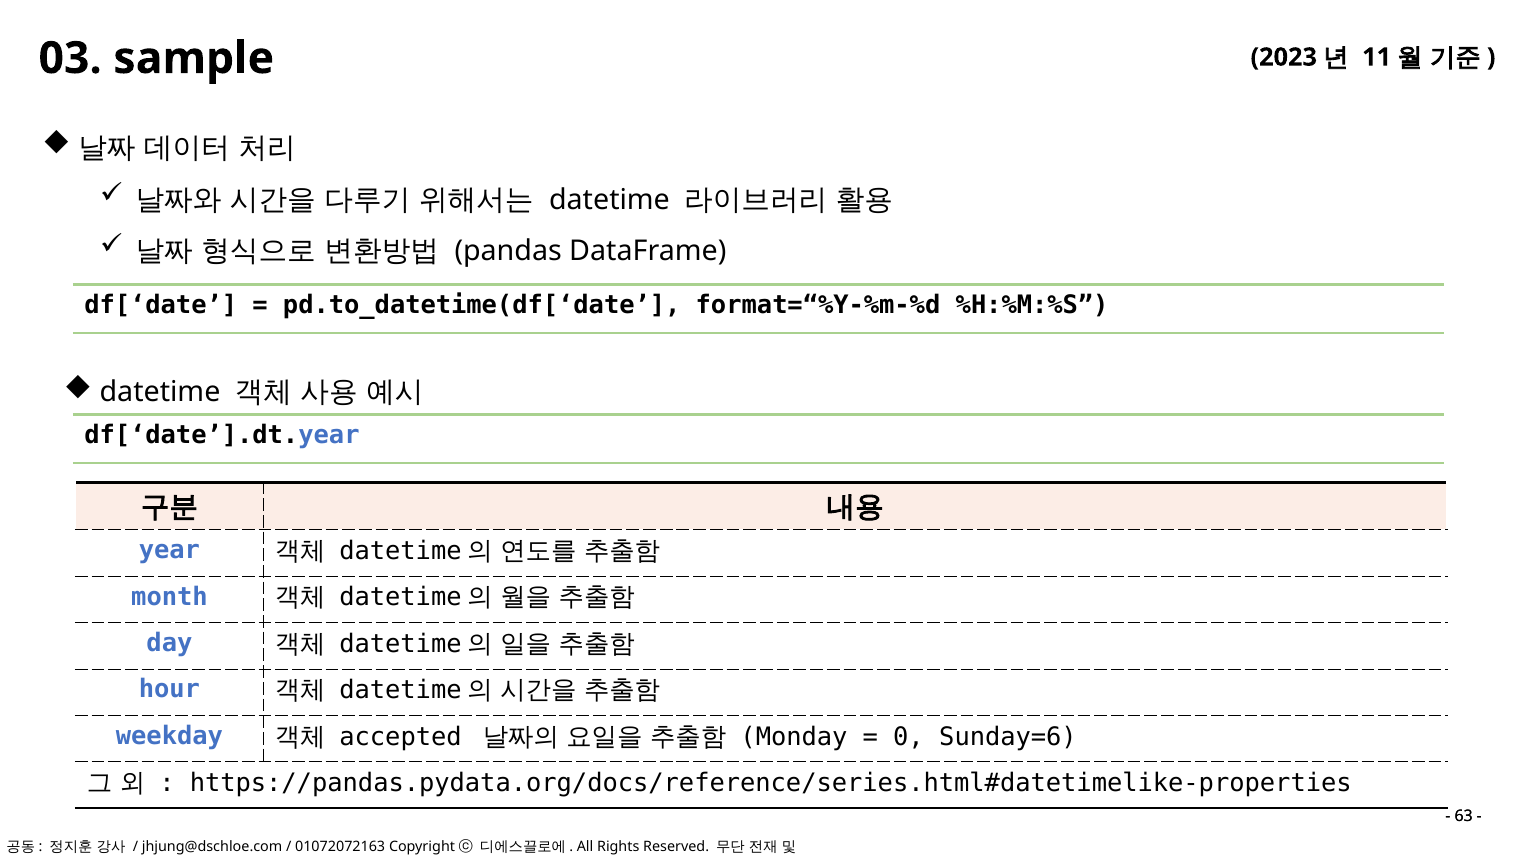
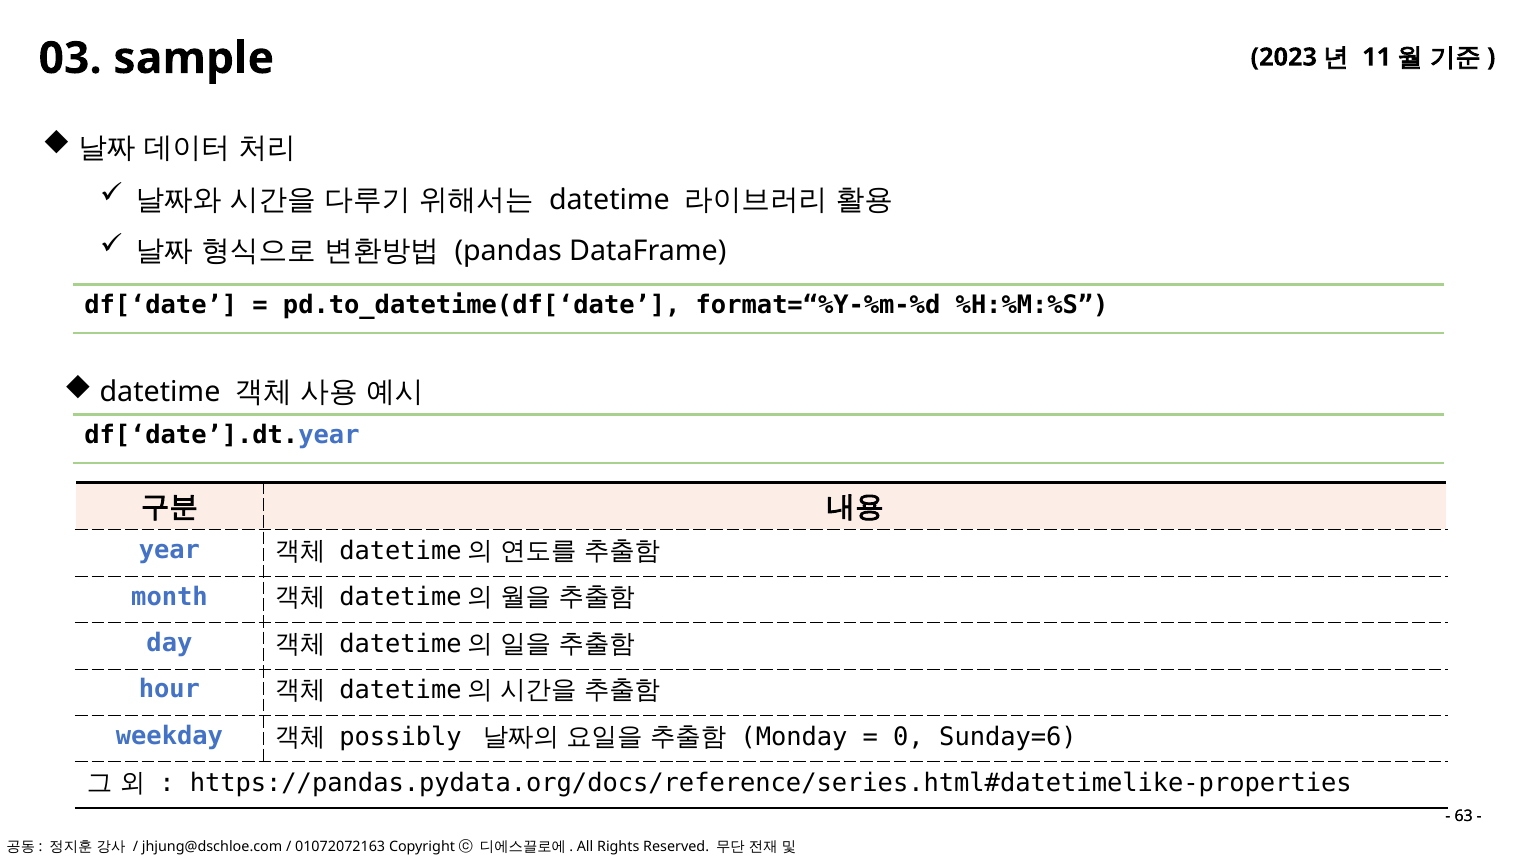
accepted: accepted -> possibly (401, 737)
